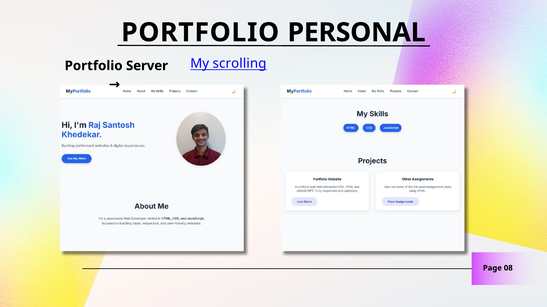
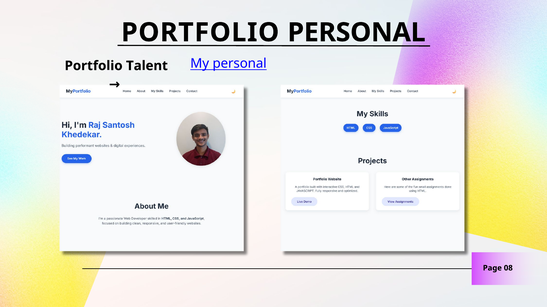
My scrolling: scrolling -> personal (240, 64)
Server: Server -> Talent (147, 66)
